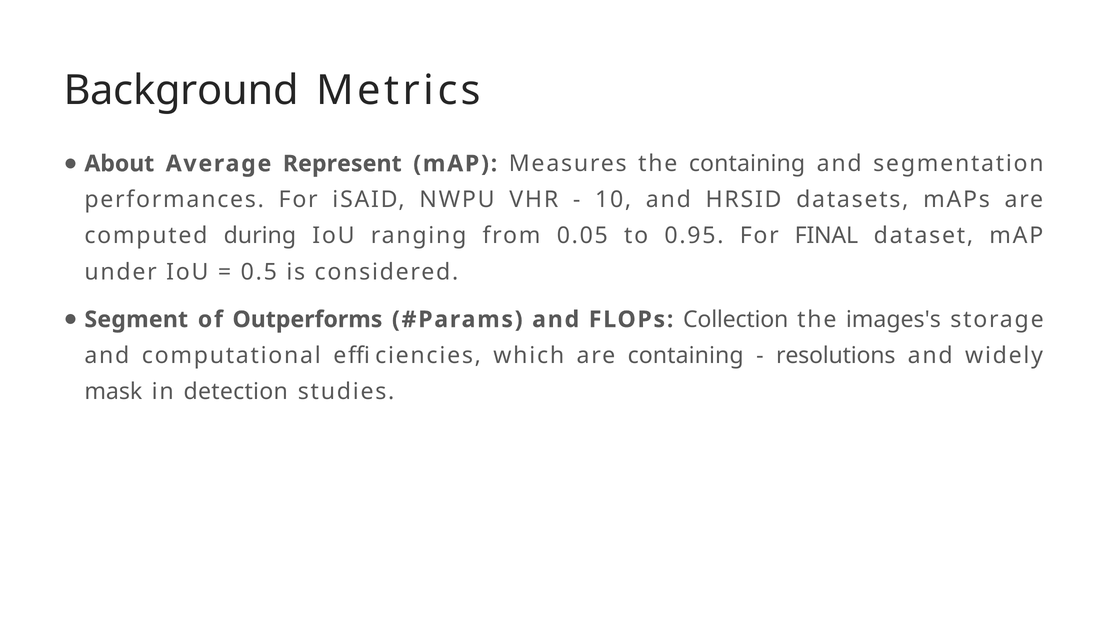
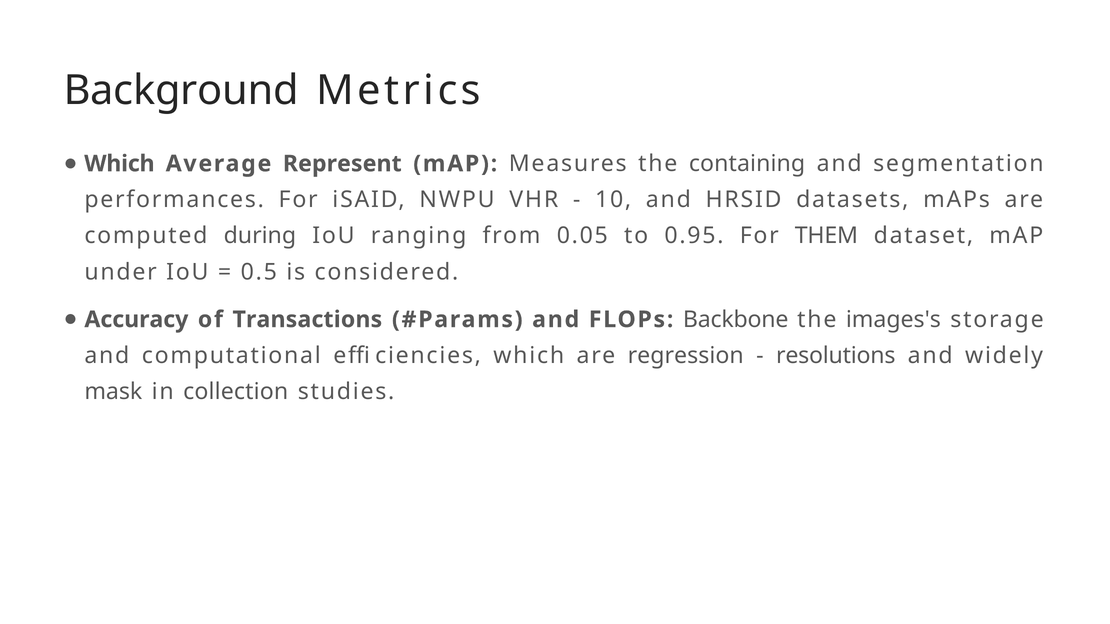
About: About -> Which (119, 164)
FINAL: FINAL -> THEM (826, 236)
Segment: Segment -> Accuracy (136, 320)
Outperforms: Outperforms -> Transactions (307, 320)
Collection: Collection -> Backbone (736, 320)
are containing: containing -> regression (686, 356)
detection: detection -> collection (236, 392)
